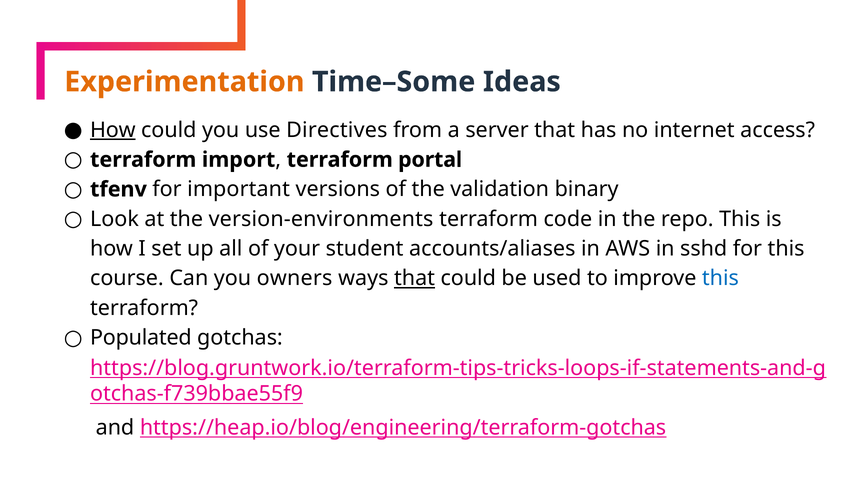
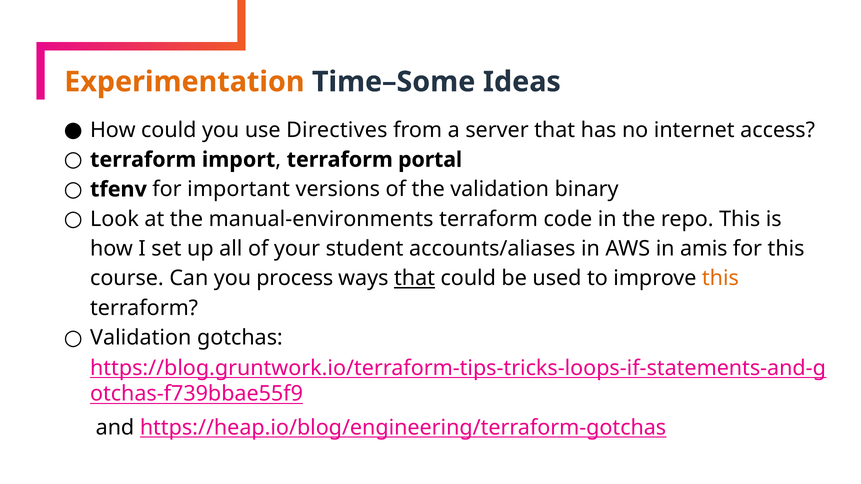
How underline: present -> none (113, 130)
version-environments: version-environments -> manual-environments (321, 219)
sshd: sshd -> amis (704, 249)
owners: owners -> process (295, 279)
this colour: blue -> orange (720, 279)
Populated: Populated -> Validation (141, 338)
